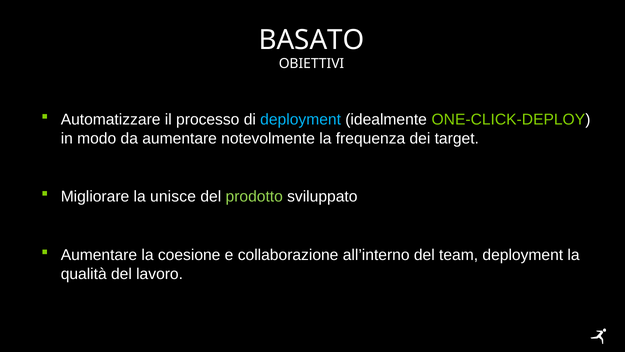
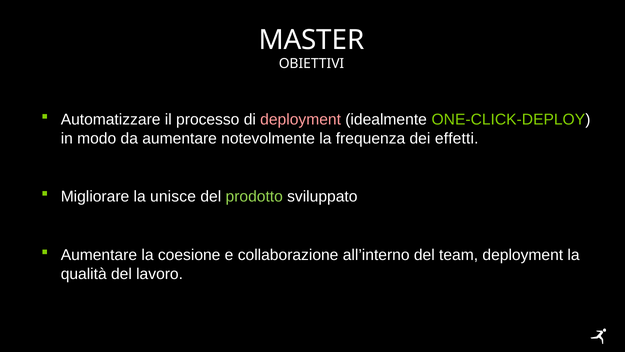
BASATO: BASATO -> MASTER (312, 40)
deployment colour: light blue -> pink (301, 119)
target: target -> effetti (457, 138)
